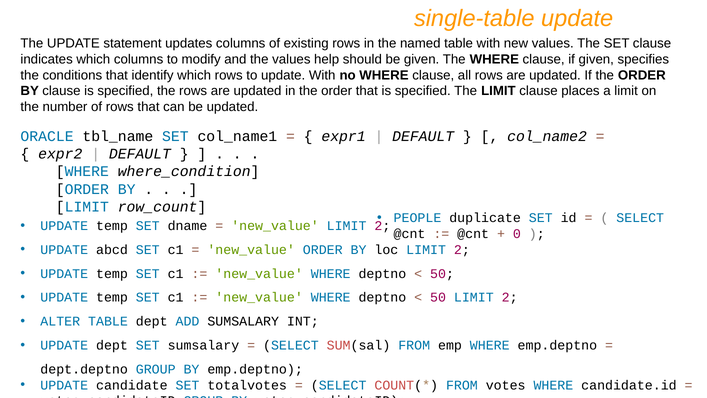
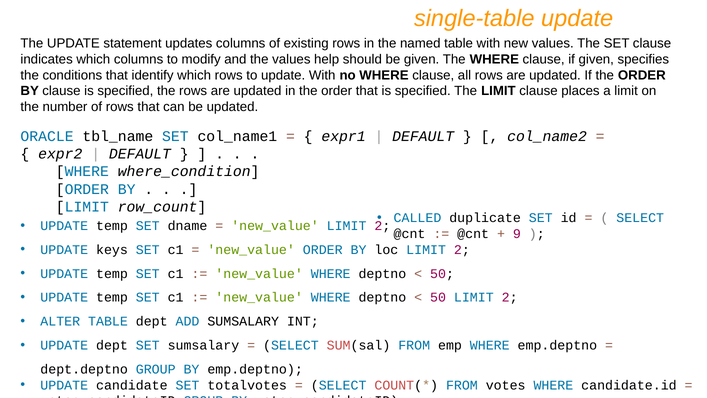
PEOPLE: PEOPLE -> CALLED (417, 218)
0: 0 -> 9 (517, 234)
abcd: abcd -> keys (112, 250)
